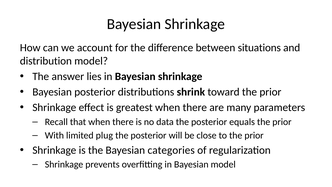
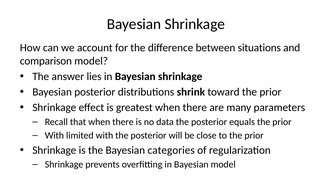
distribution: distribution -> comparison (46, 61)
limited plug: plug -> with (104, 135)
